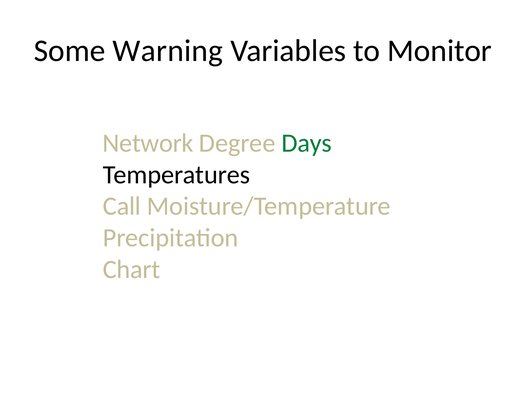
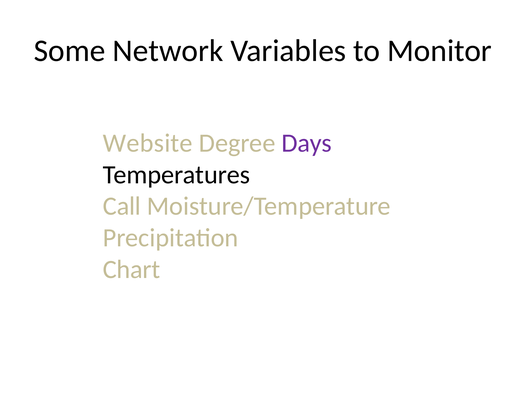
Warning: Warning -> Network (168, 51)
Network: Network -> Website (148, 143)
Days colour: green -> purple (307, 143)
